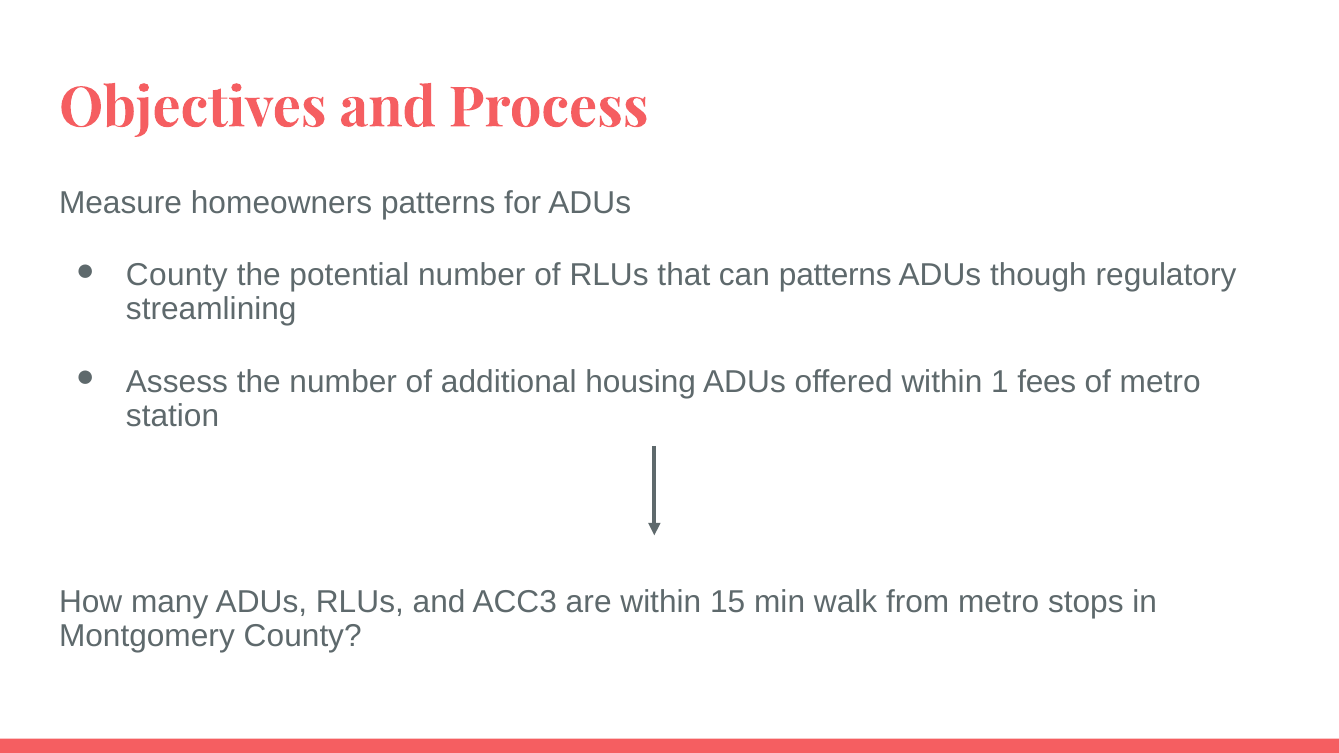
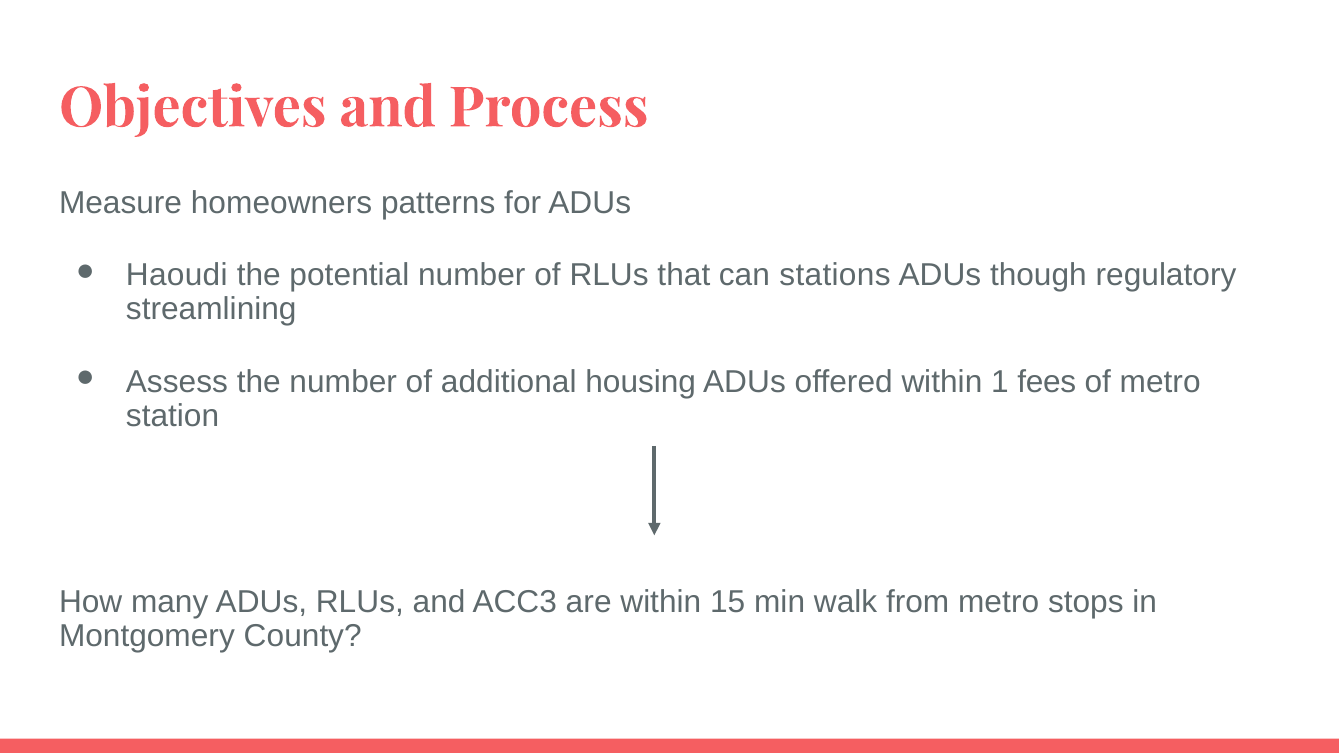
County: County -> Haoudi (177, 275)
can patterns: patterns -> stations (835, 275)
